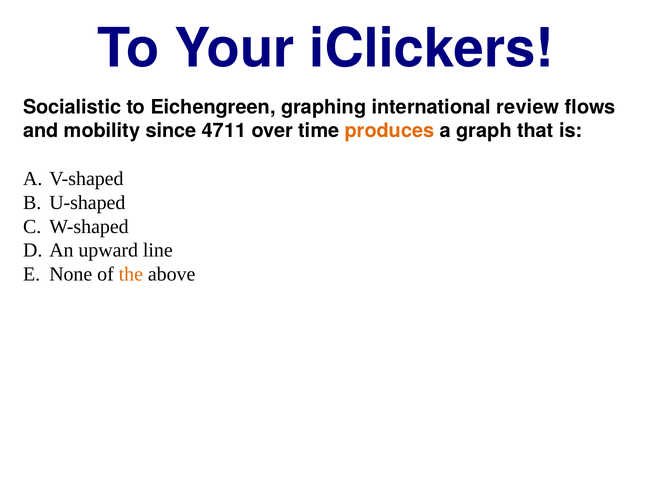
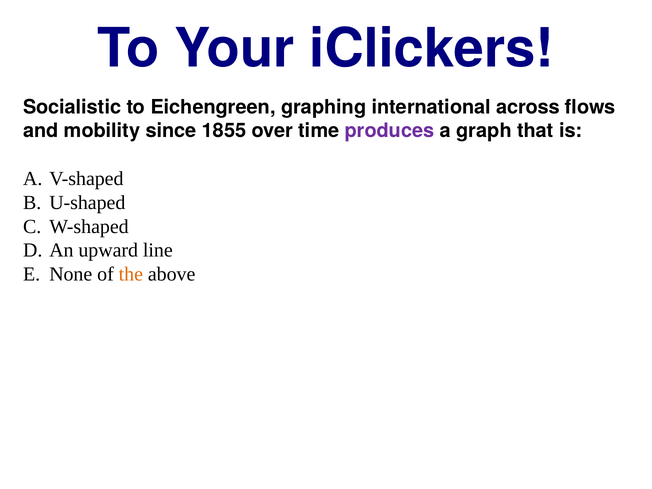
review: review -> across (528, 107)
4711: 4711 -> 1855 (224, 131)
produces colour: orange -> purple (390, 131)
